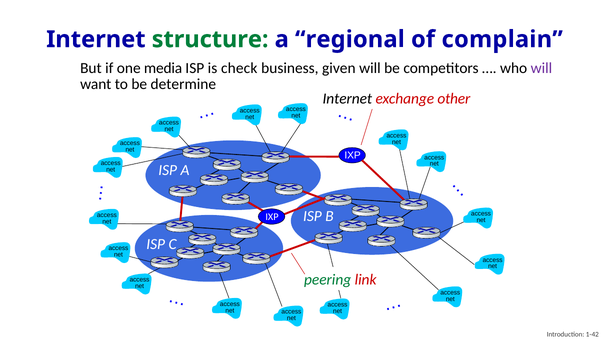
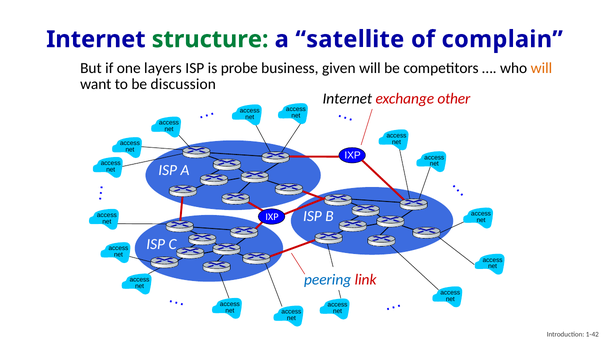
regional: regional -> satellite (350, 39)
media: media -> layers (163, 68)
check: check -> probe (239, 68)
will colour: purple -> orange (541, 68)
determine: determine -> discussion (183, 84)
peering colour: green -> blue (328, 280)
